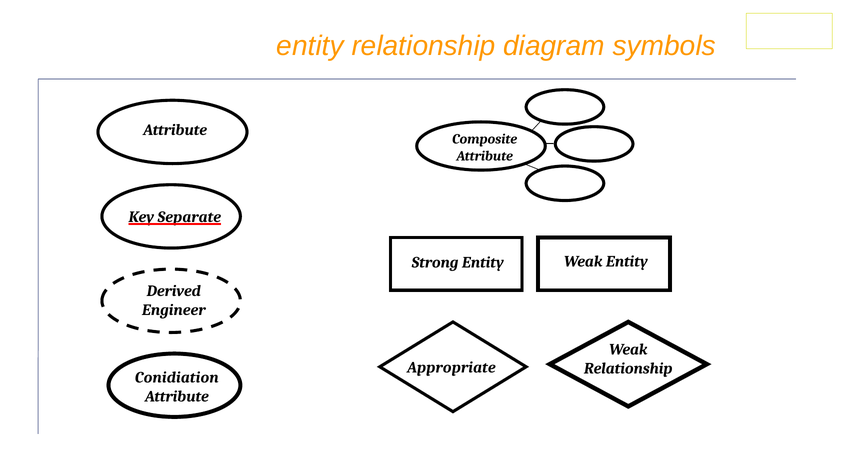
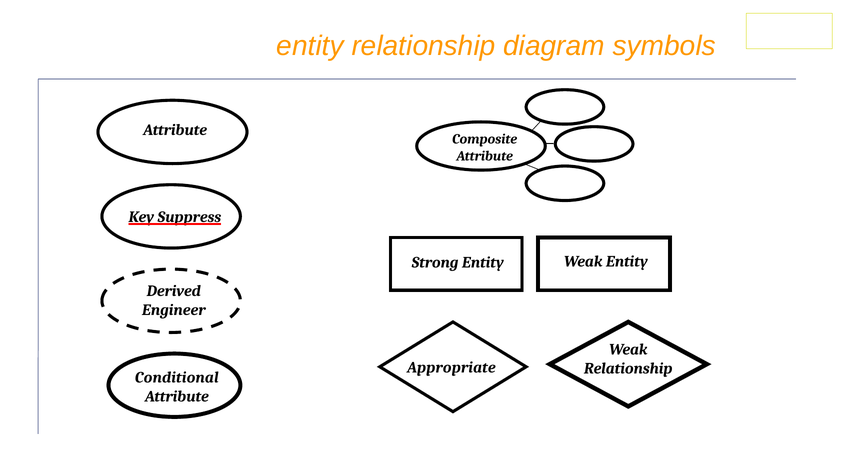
Separate: Separate -> Suppress (189, 217)
Conidiation: Conidiation -> Conditional (177, 377)
